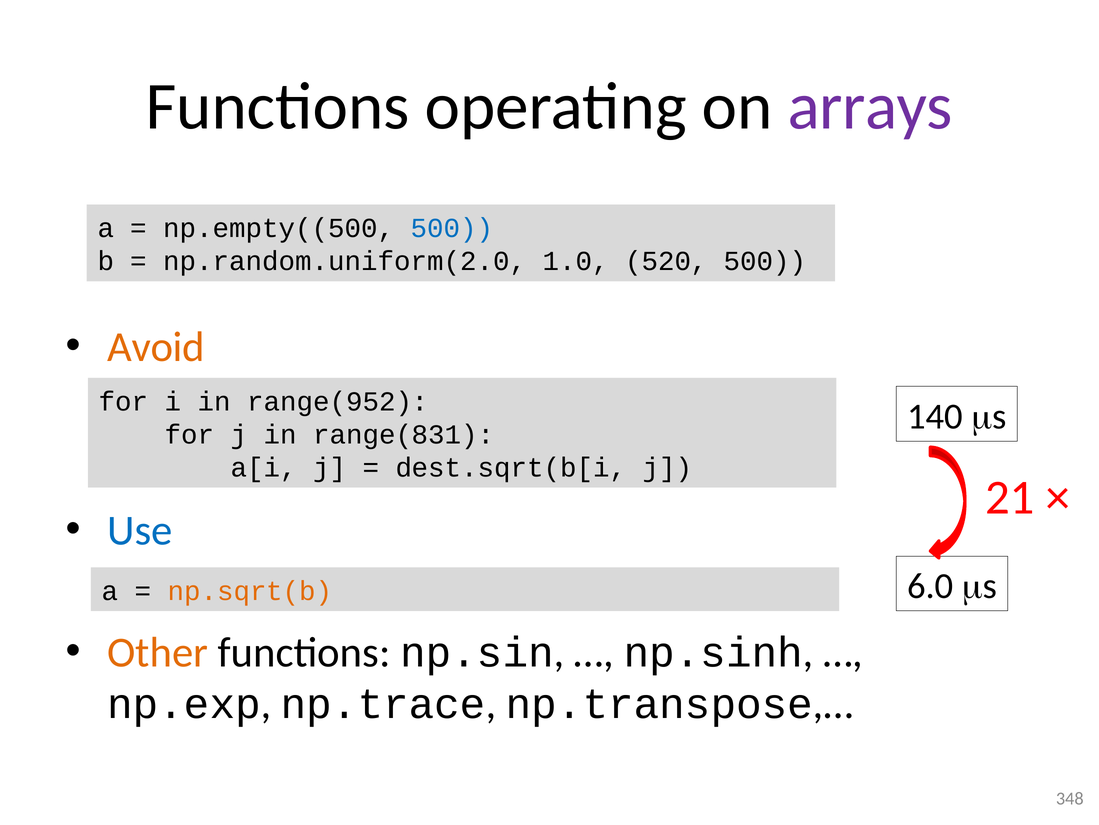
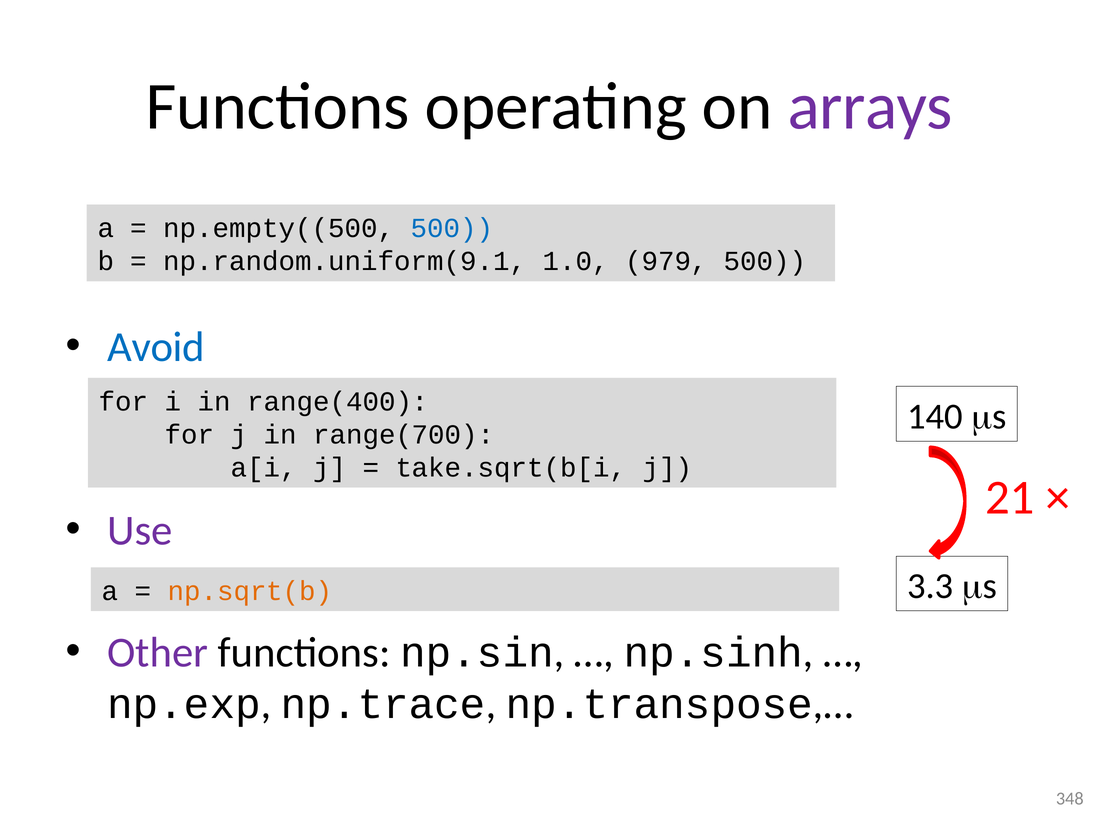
np.random.uniform(2.0: np.random.uniform(2.0 -> np.random.uniform(9.1 (345, 261)
520: 520 -> 979 (666, 261)
Avoid colour: orange -> blue (156, 347)
range(952: range(952 -> range(400 (338, 401)
range(831: range(831 -> range(700 (404, 434)
dest.sqrt(b[i: dest.sqrt(b[i -> take.sqrt(b[i (511, 467)
Use colour: blue -> purple (140, 530)
6.0: 6.0 -> 3.3 (930, 586)
Other colour: orange -> purple (158, 652)
